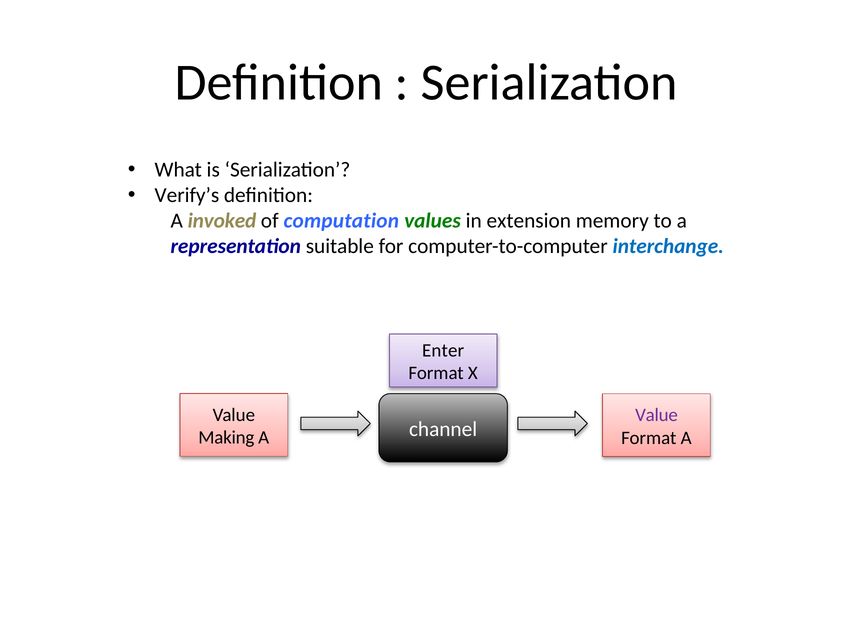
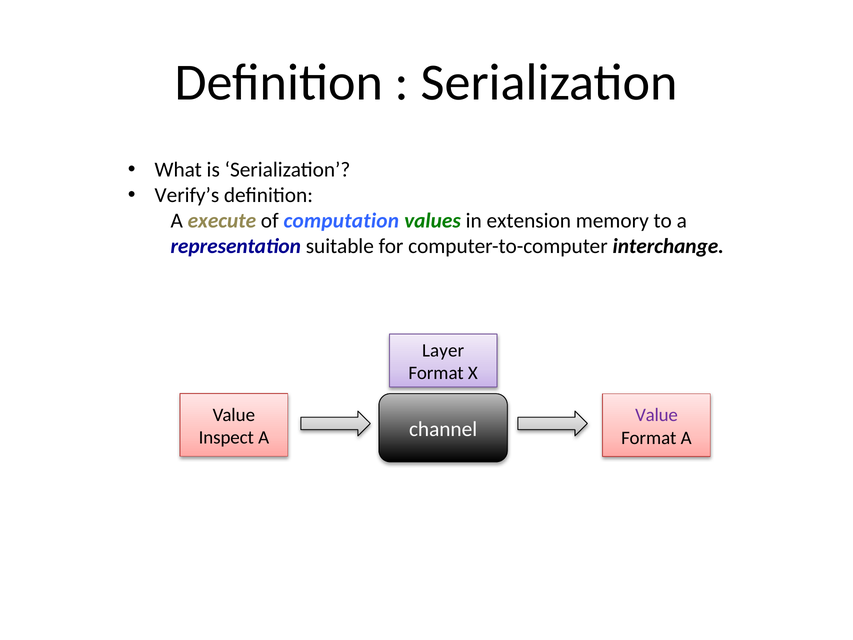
invoked: invoked -> execute (222, 221)
interchange colour: blue -> black (668, 246)
Enter: Enter -> Layer (443, 350)
Making: Making -> Inspect (226, 438)
